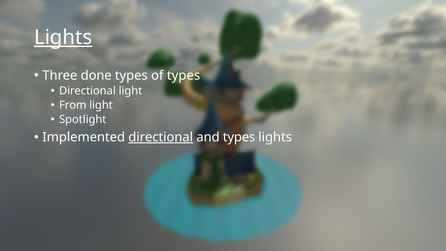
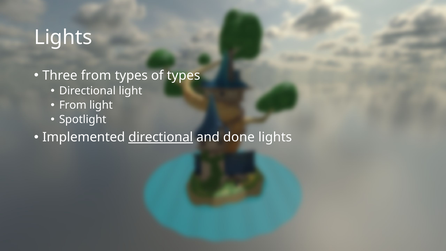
Lights underline: present -> none (63, 37)
Three done: done -> from (96, 75)
and types: types -> done (239, 137)
